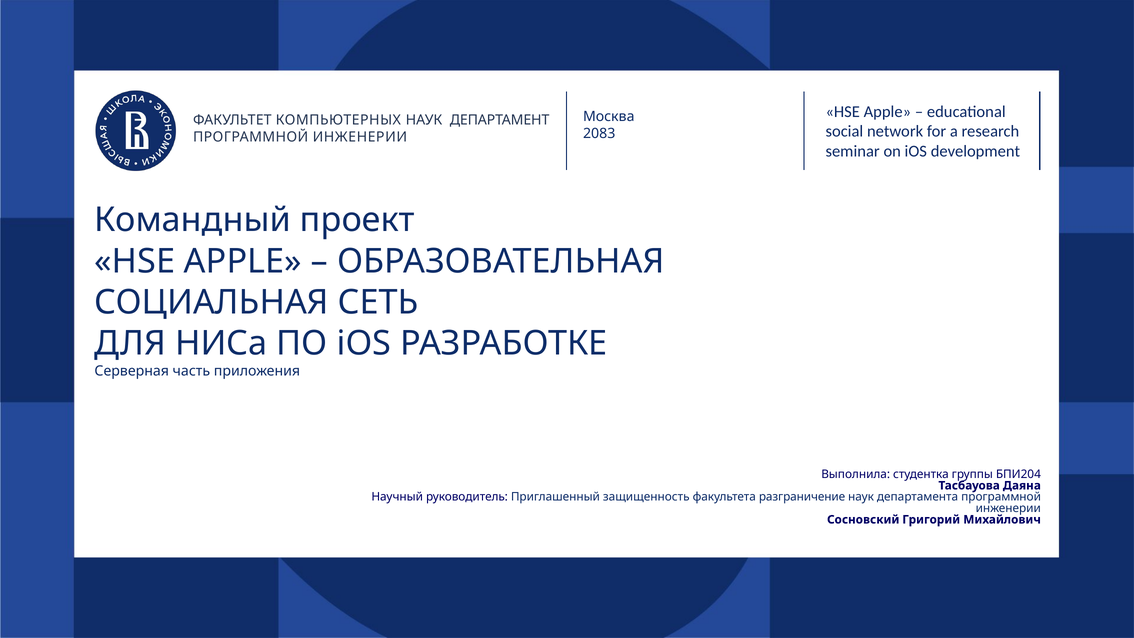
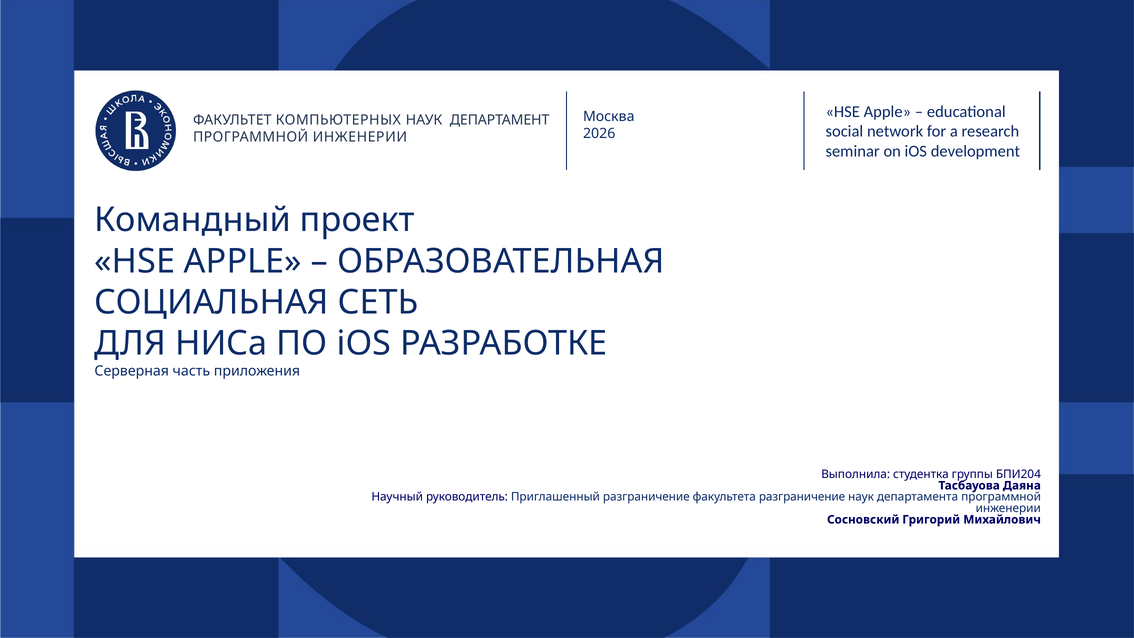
2083: 2083 -> 2026 (599, 133)
Приглашенный защищенность: защищенность -> разграничение (646, 497)
